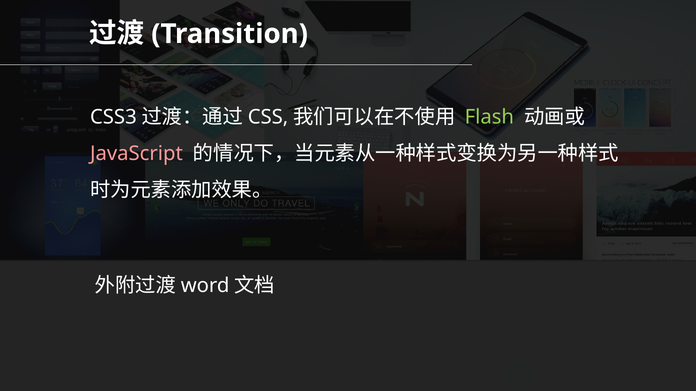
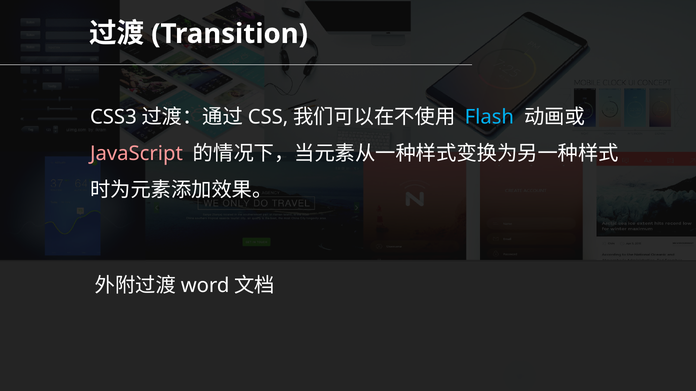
Flash colour: light green -> light blue (489, 117)
